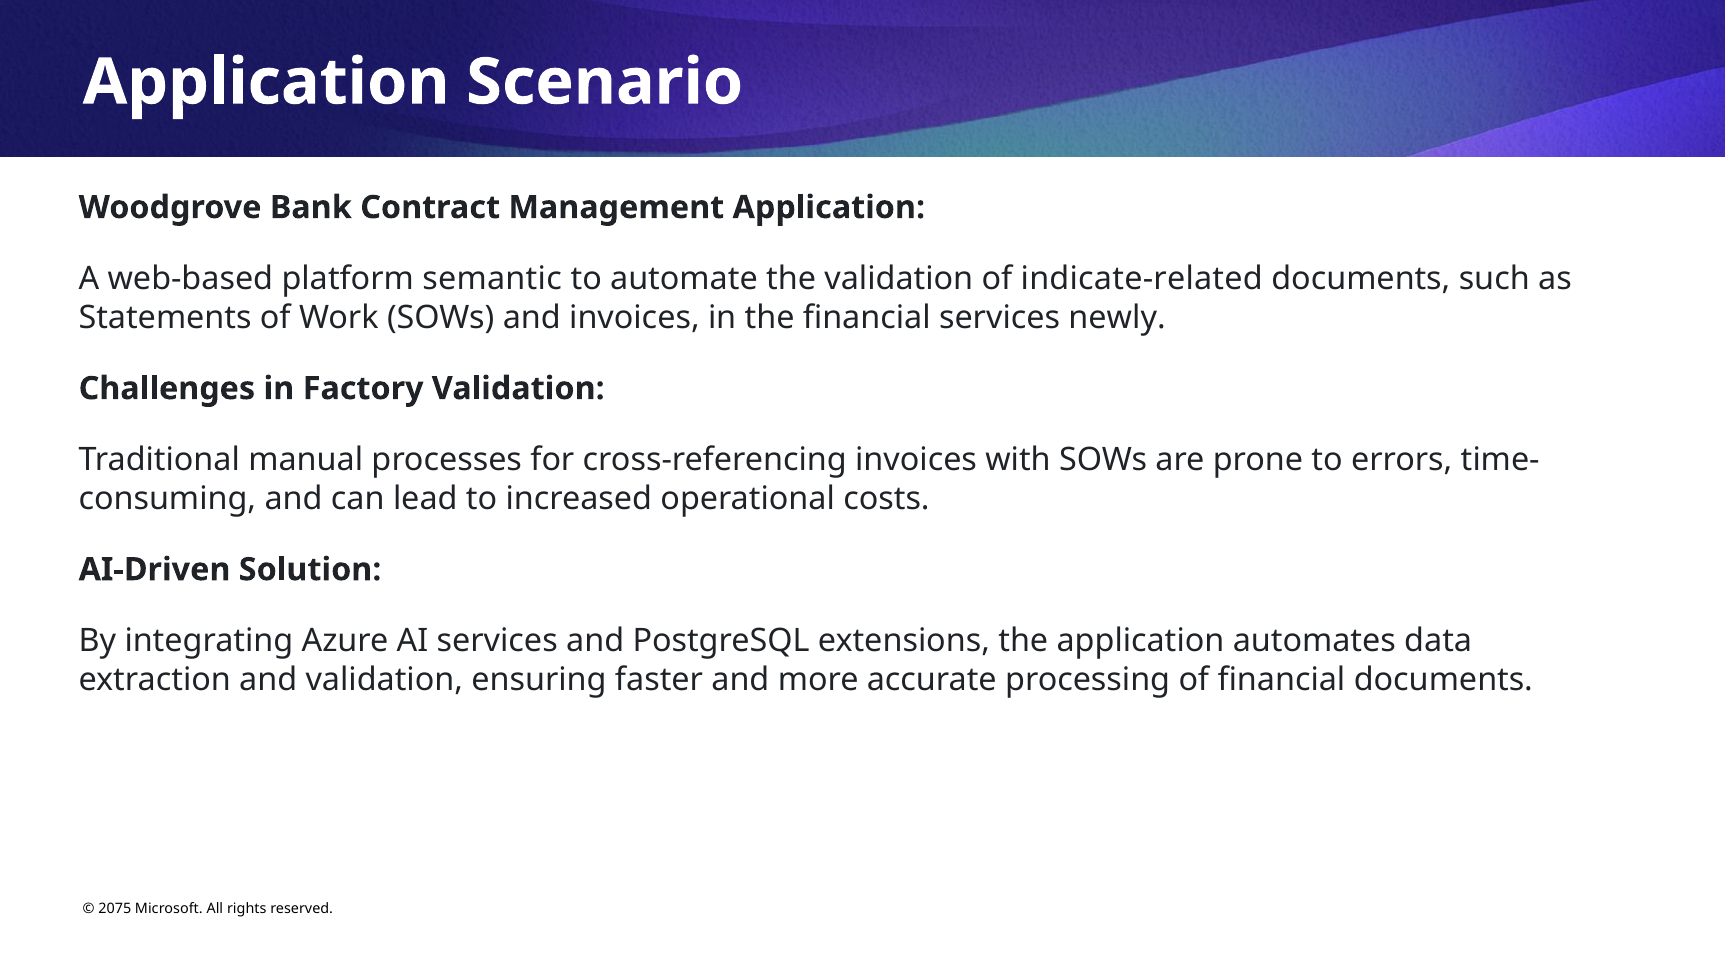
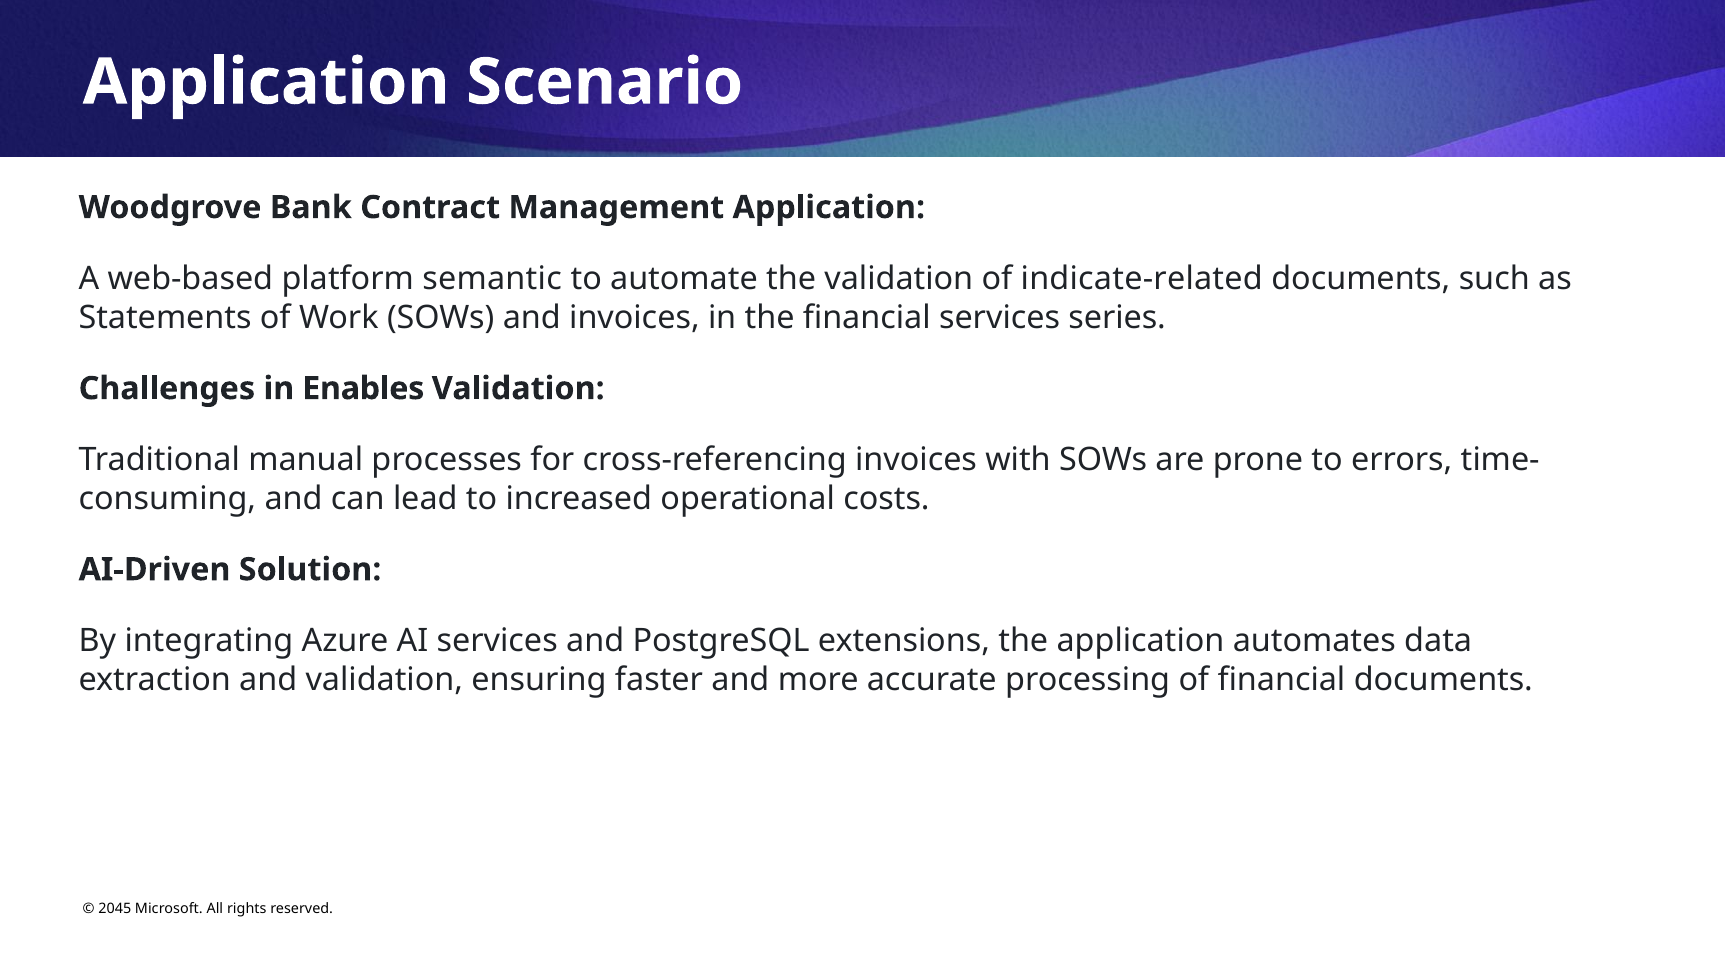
newly: newly -> series (1117, 317)
Factory: Factory -> Enables (363, 389)
2075: 2075 -> 2045 (115, 909)
